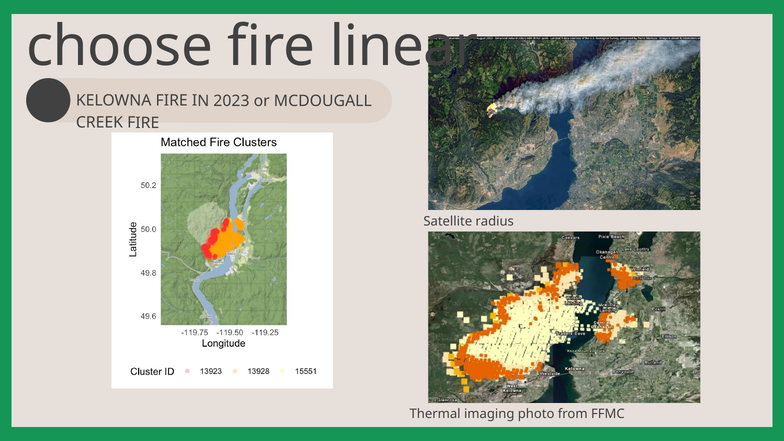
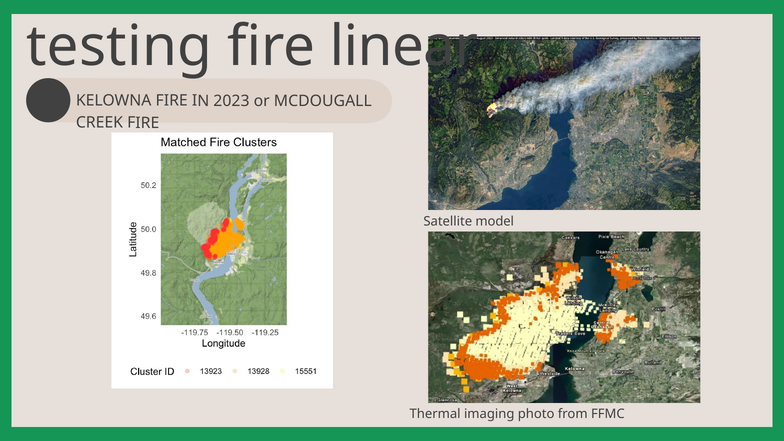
choose: choose -> testing (119, 47)
radius: radius -> model (495, 221)
